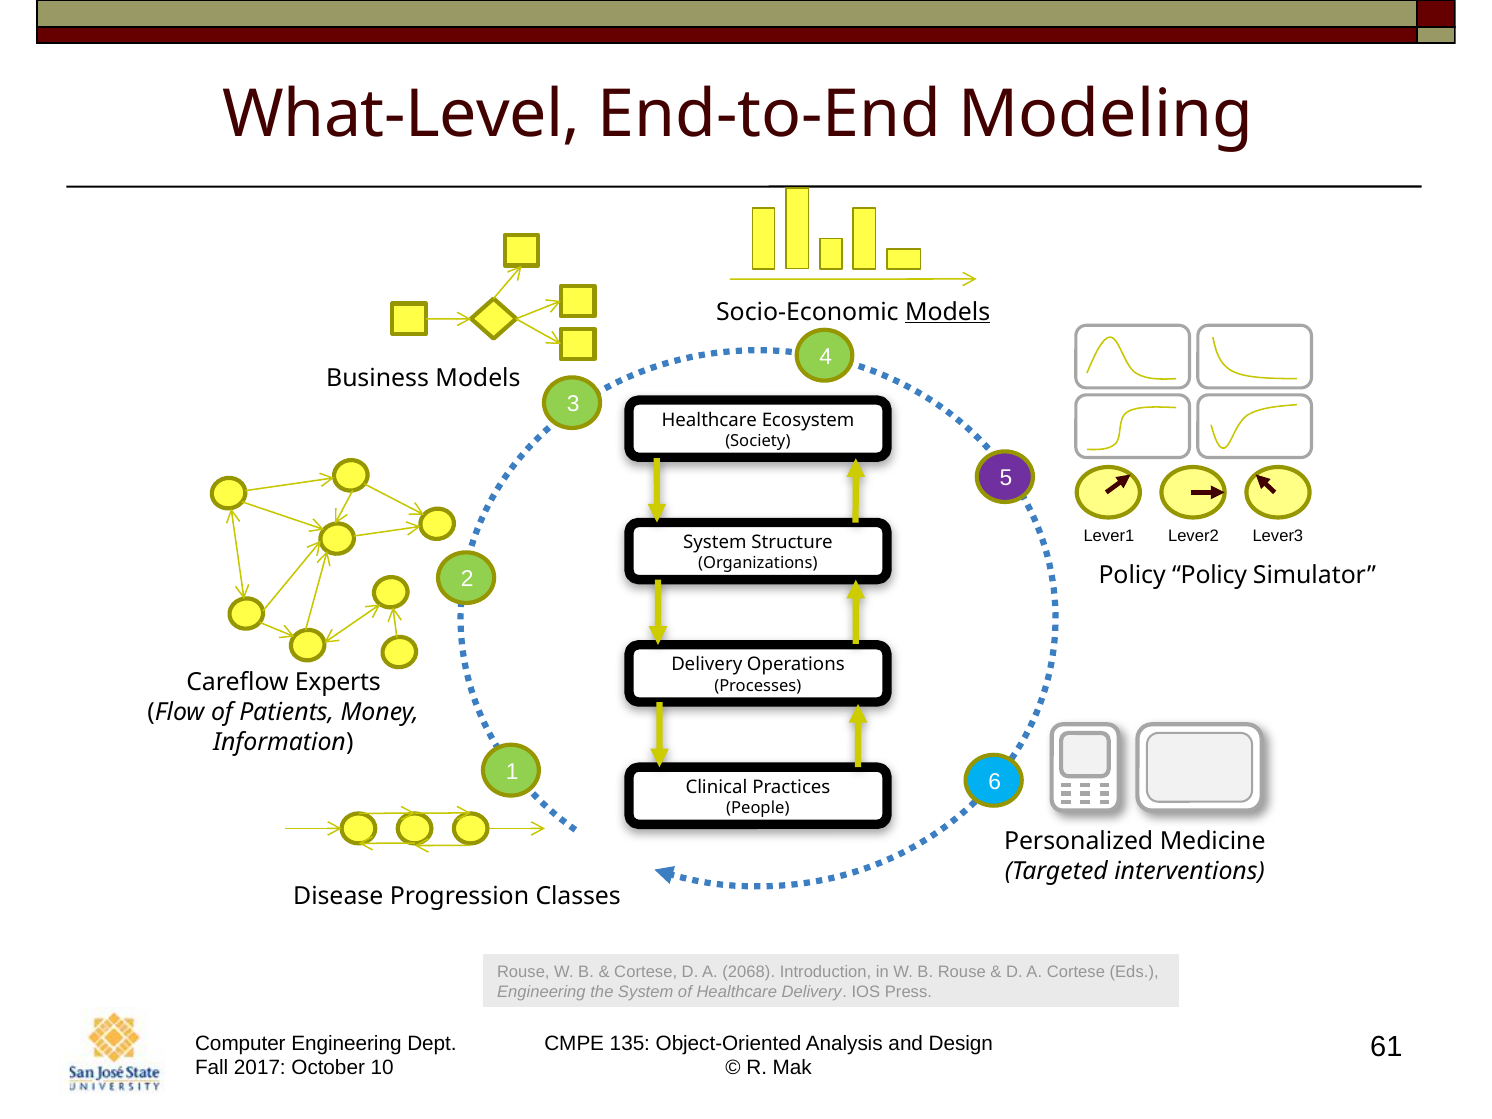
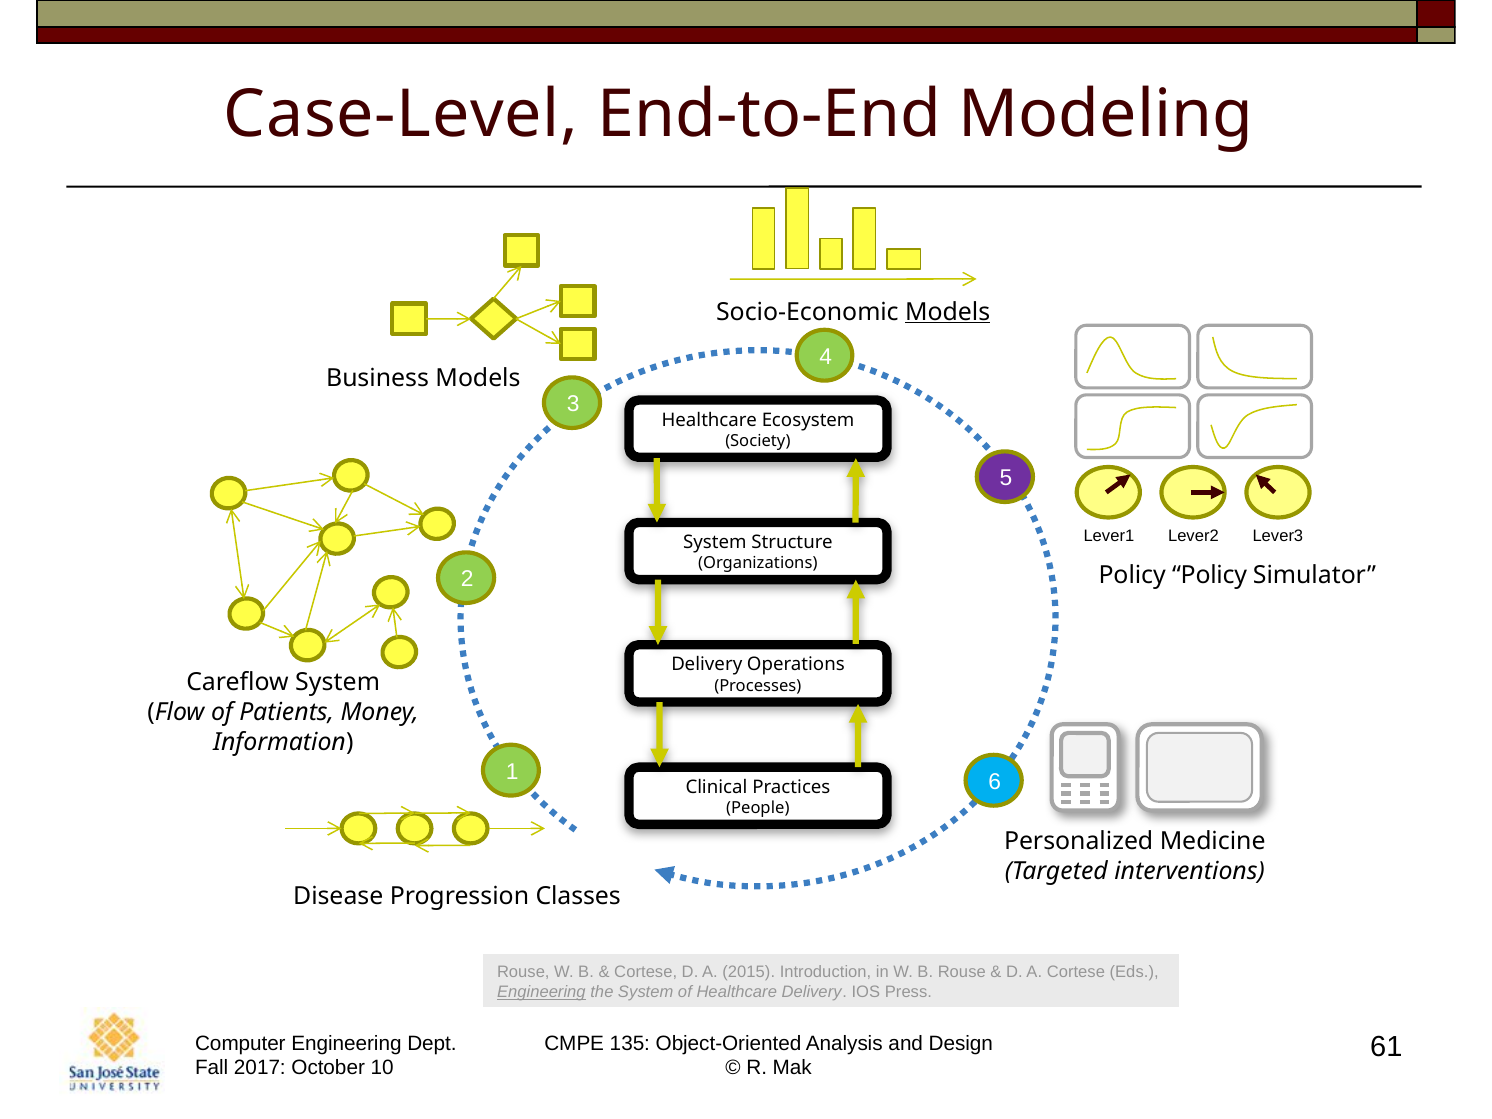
What-Level: What-Level -> Case-Level (401, 114)
Careflow Experts: Experts -> System (338, 682)
2068: 2068 -> 2015 (749, 972)
Engineering underline: none -> present (541, 992)
